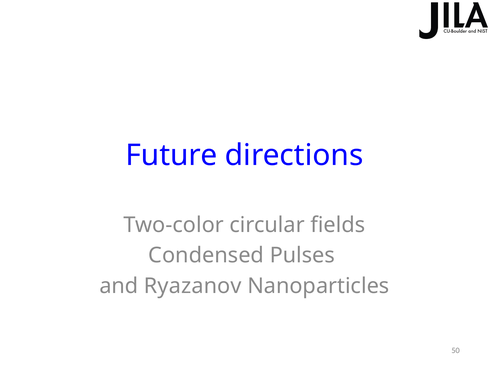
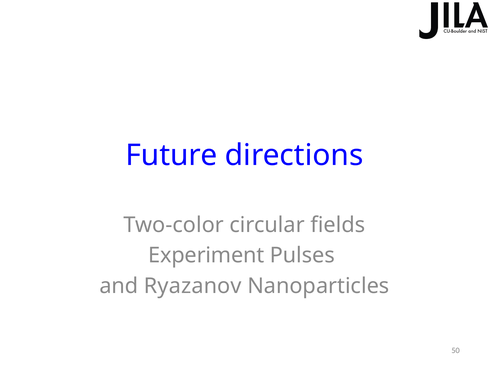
Condensed: Condensed -> Experiment (206, 255)
